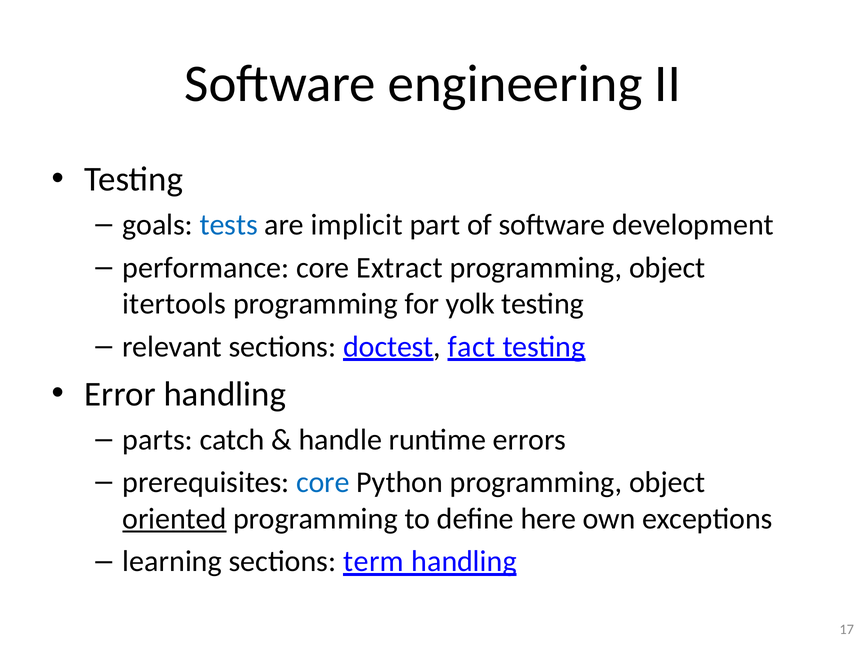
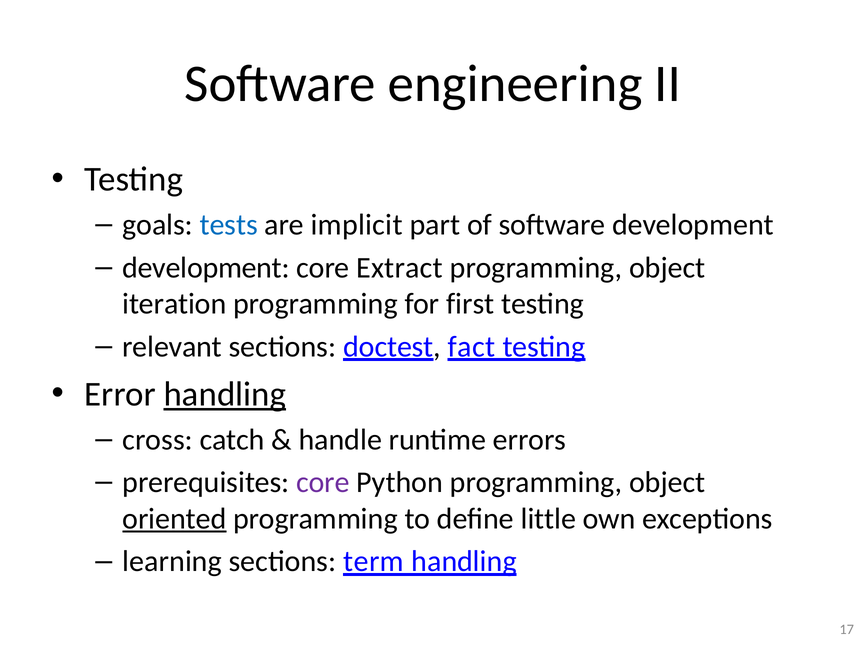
performance: performance -> development (206, 267)
itertools: itertools -> iteration (174, 304)
yolk: yolk -> first (470, 304)
handling underline: none -> present (225, 394)
parts: parts -> cross (158, 439)
core colour: blue -> purple (323, 482)
here: here -> little (548, 518)
